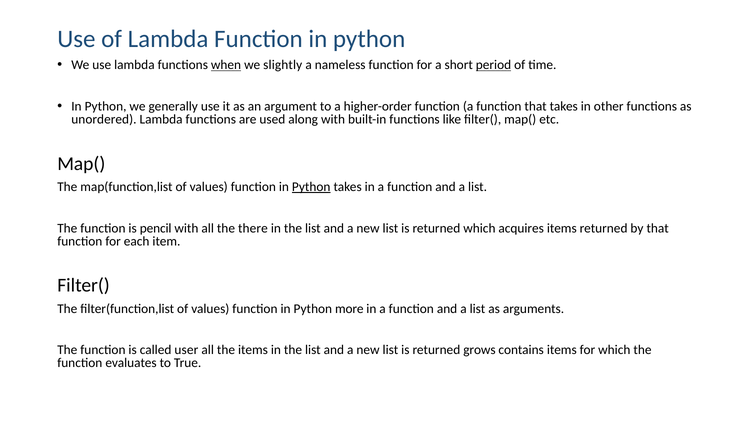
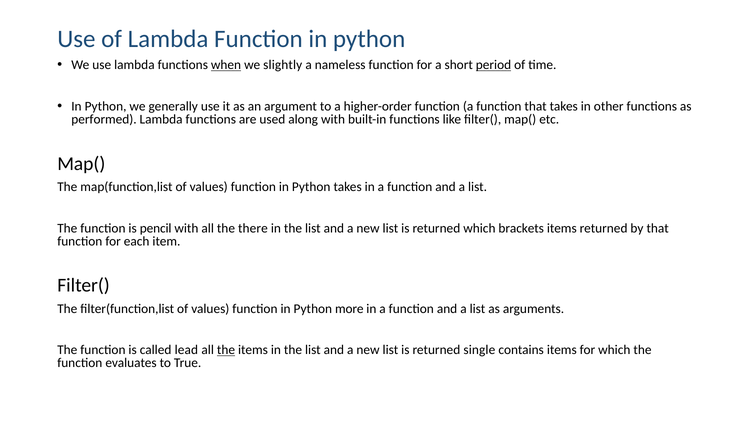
unordered: unordered -> performed (104, 119)
Python underline: present -> none (311, 187)
acquires: acquires -> brackets (521, 228)
user: user -> lead (186, 350)
the underline: none -> present (226, 350)
grows: grows -> single (479, 350)
